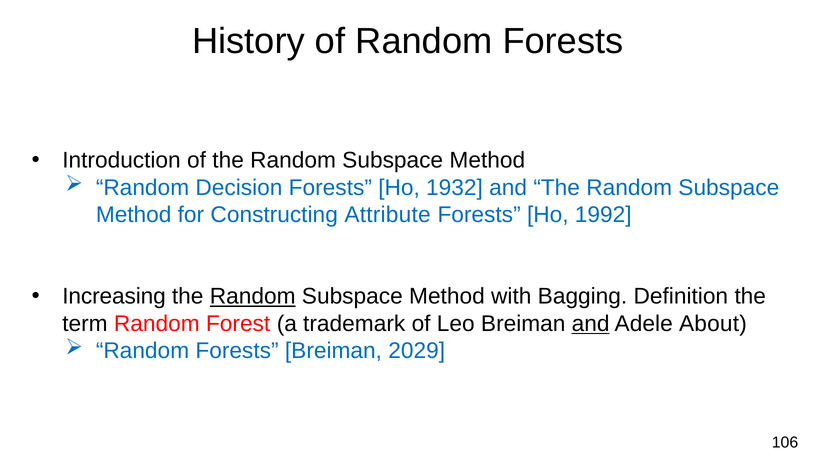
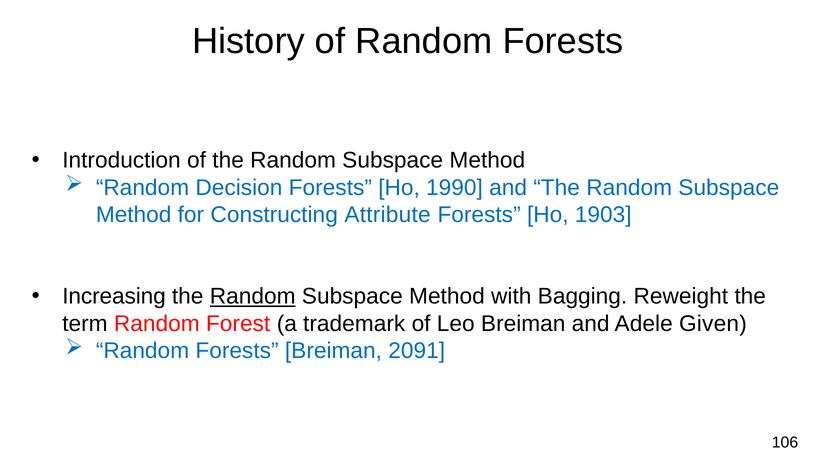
1932: 1932 -> 1990 (454, 188)
1992: 1992 -> 1903 (603, 215)
Definition: Definition -> Reweight (681, 297)
and underline: present -> none (591, 324)
About: About -> Given (713, 324)
2029: 2029 -> 2091 (417, 351)
